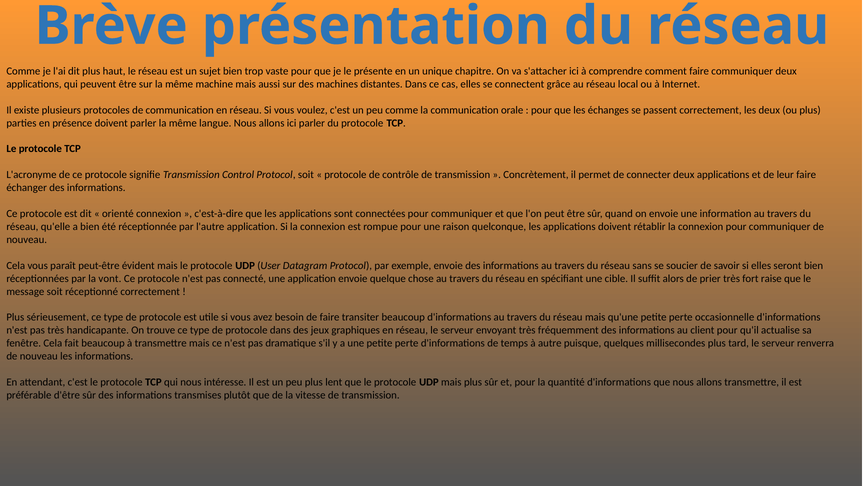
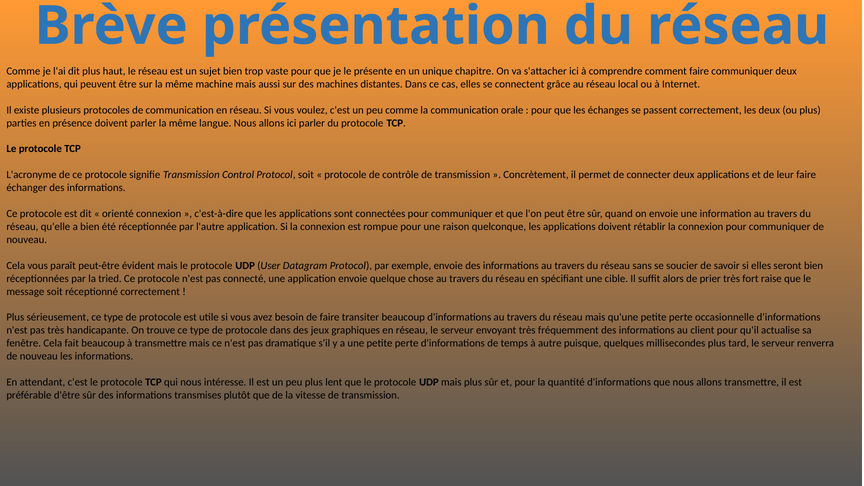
vont: vont -> tried (110, 278)
